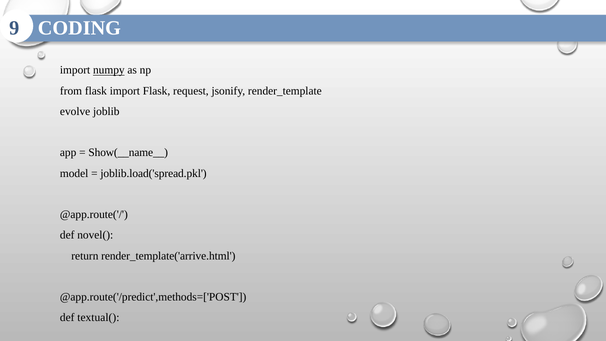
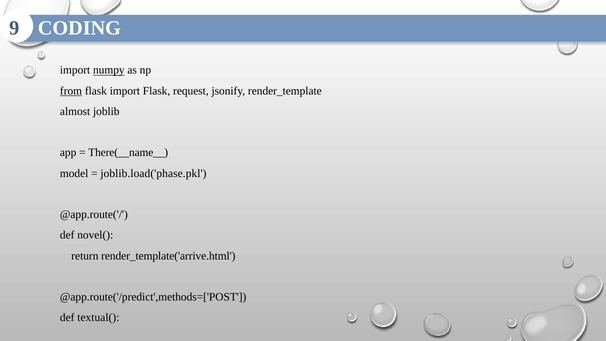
from underline: none -> present (71, 91)
evolve: evolve -> almost (75, 111)
Show(__name__: Show(__name__ -> There(__name__ (128, 153)
joblib.load('spread.pkl: joblib.load('spread.pkl -> joblib.load('phase.pkl (153, 173)
